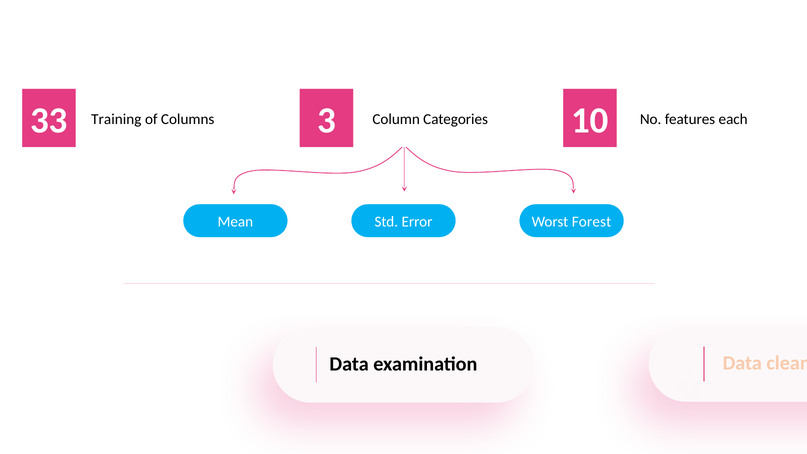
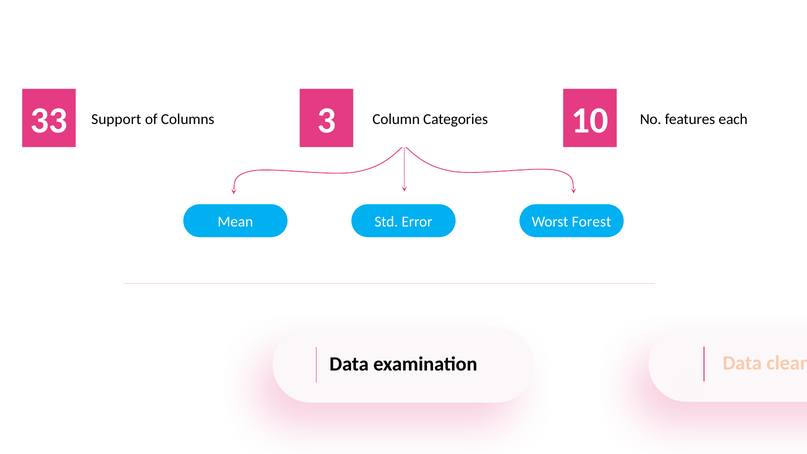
Training: Training -> Support (116, 119)
